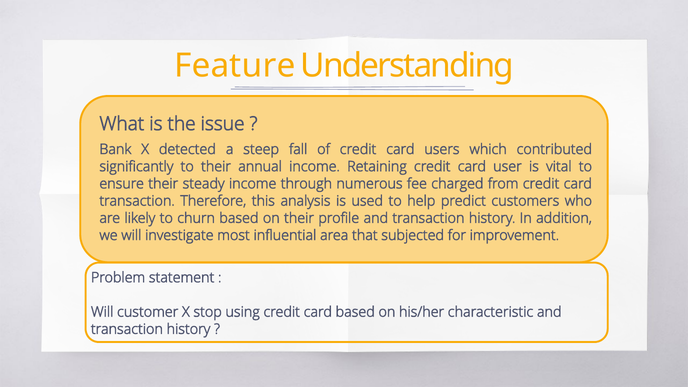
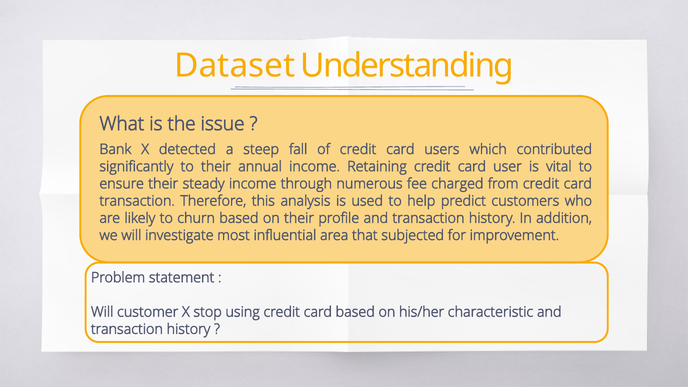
Feature: Feature -> Dataset (235, 66)
